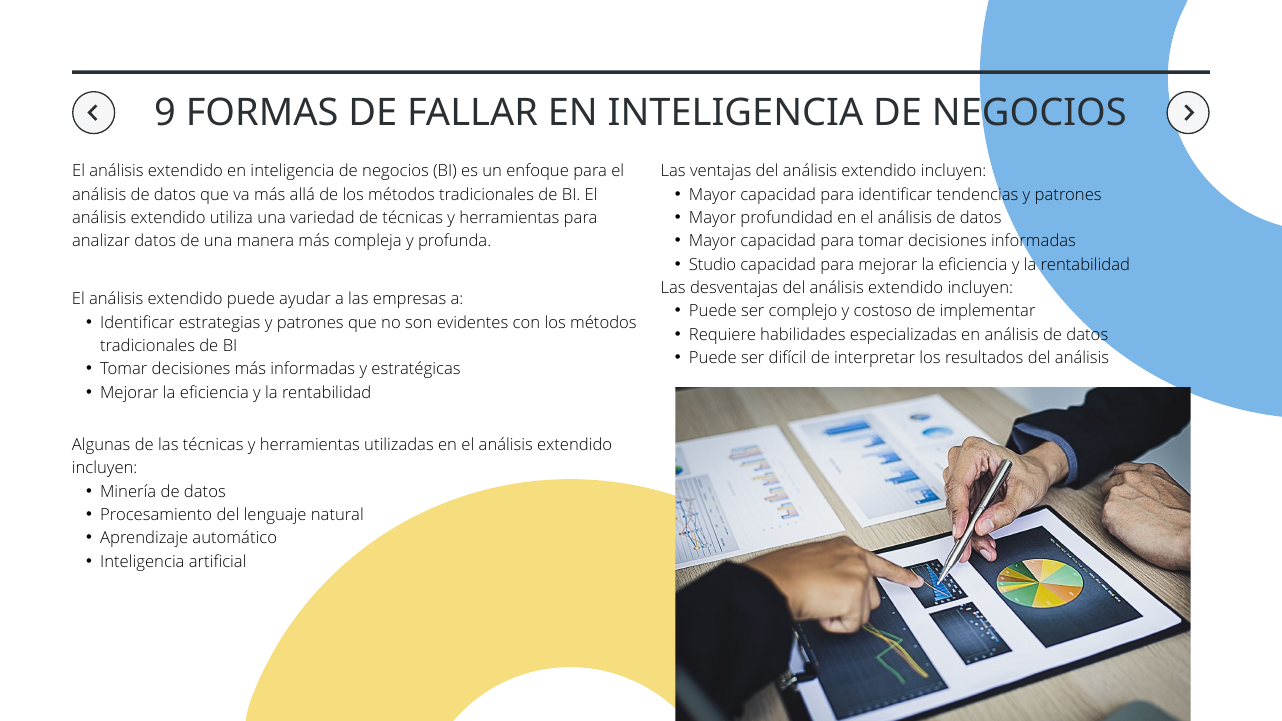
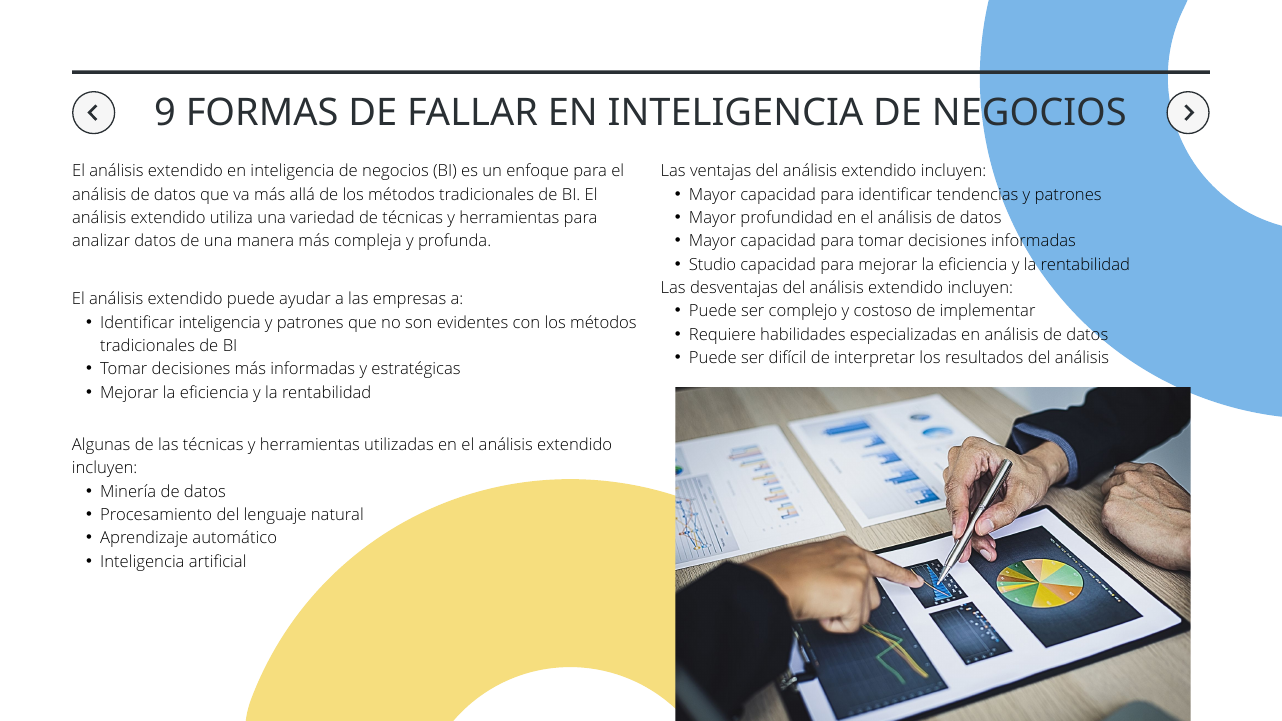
Identificar estrategias: estrategias -> inteligencia (220, 323)
